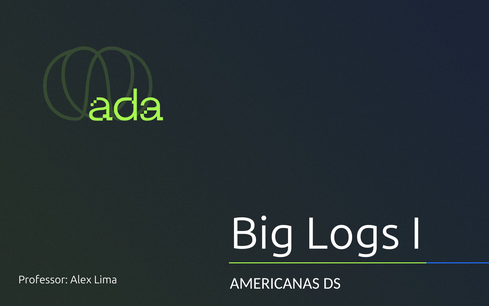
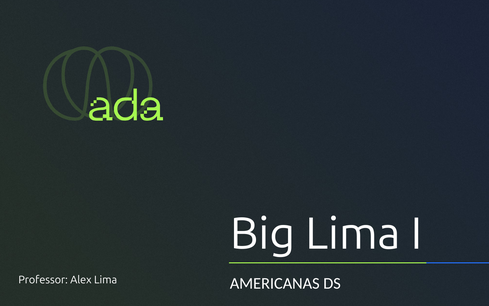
Big Logs: Logs -> Lima (353, 234)
